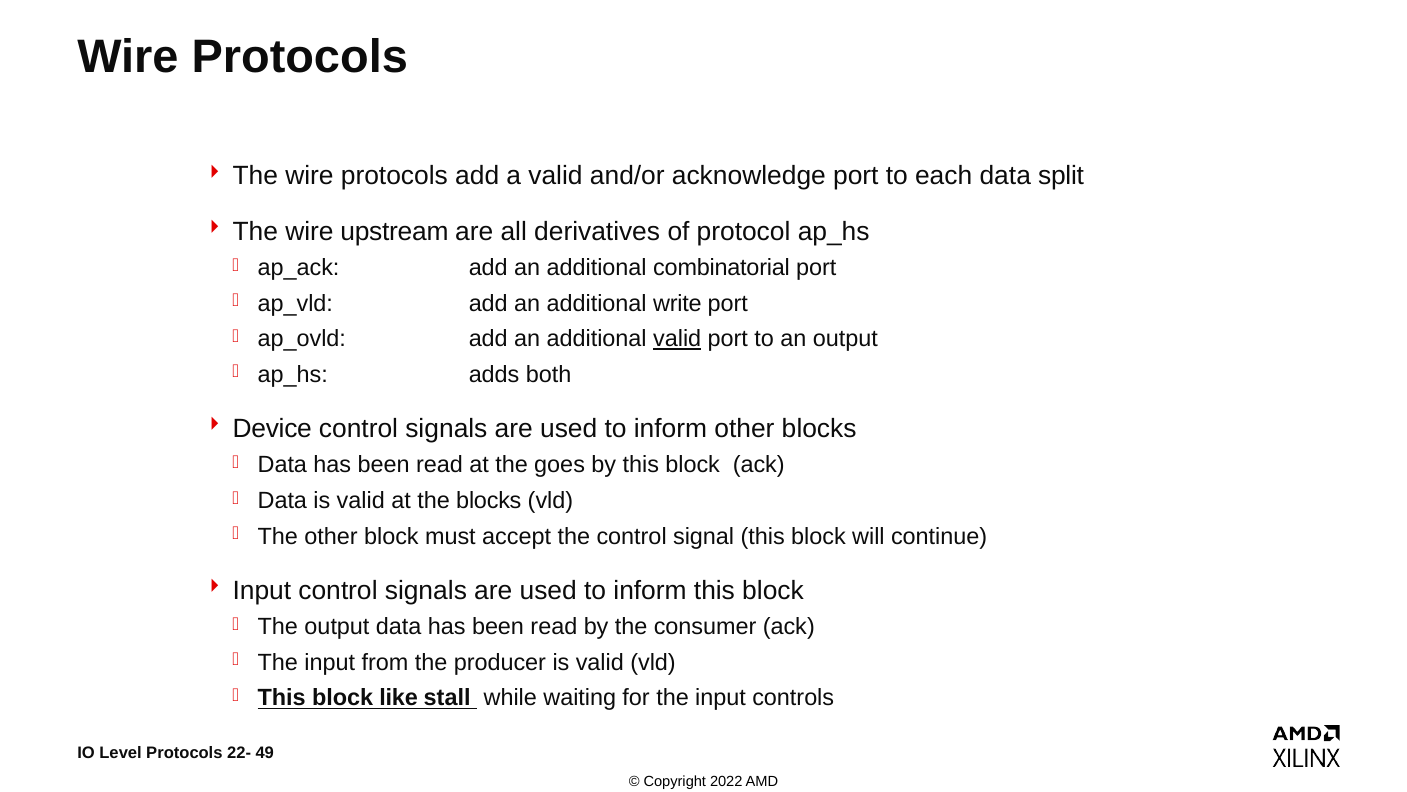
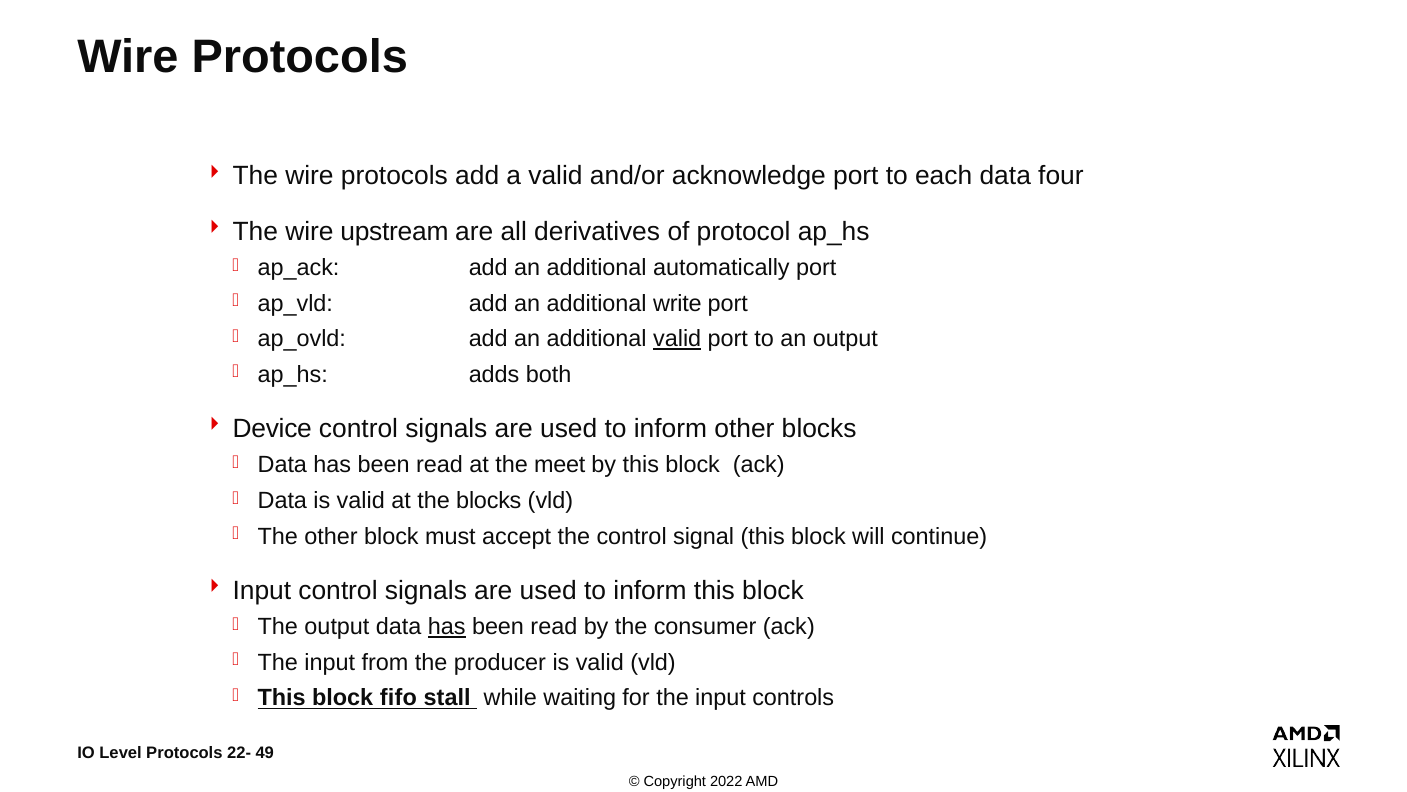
split: split -> four (1061, 176)
combinatorial: combinatorial -> automatically (721, 268)
goes: goes -> meet (560, 465)
has underline: none -> present (447, 626)
like: like -> fifo (398, 698)
